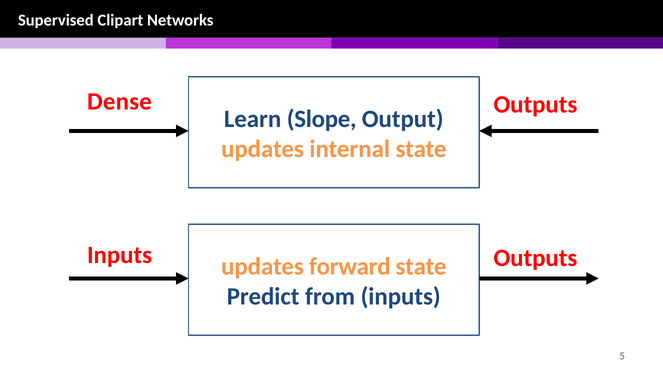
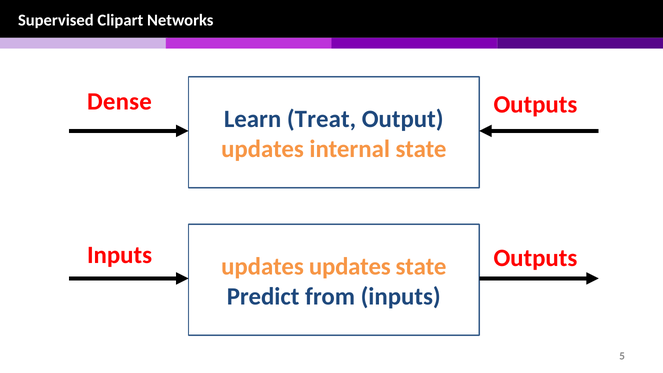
Slope: Slope -> Treat (322, 119)
updates forward: forward -> updates (350, 267)
